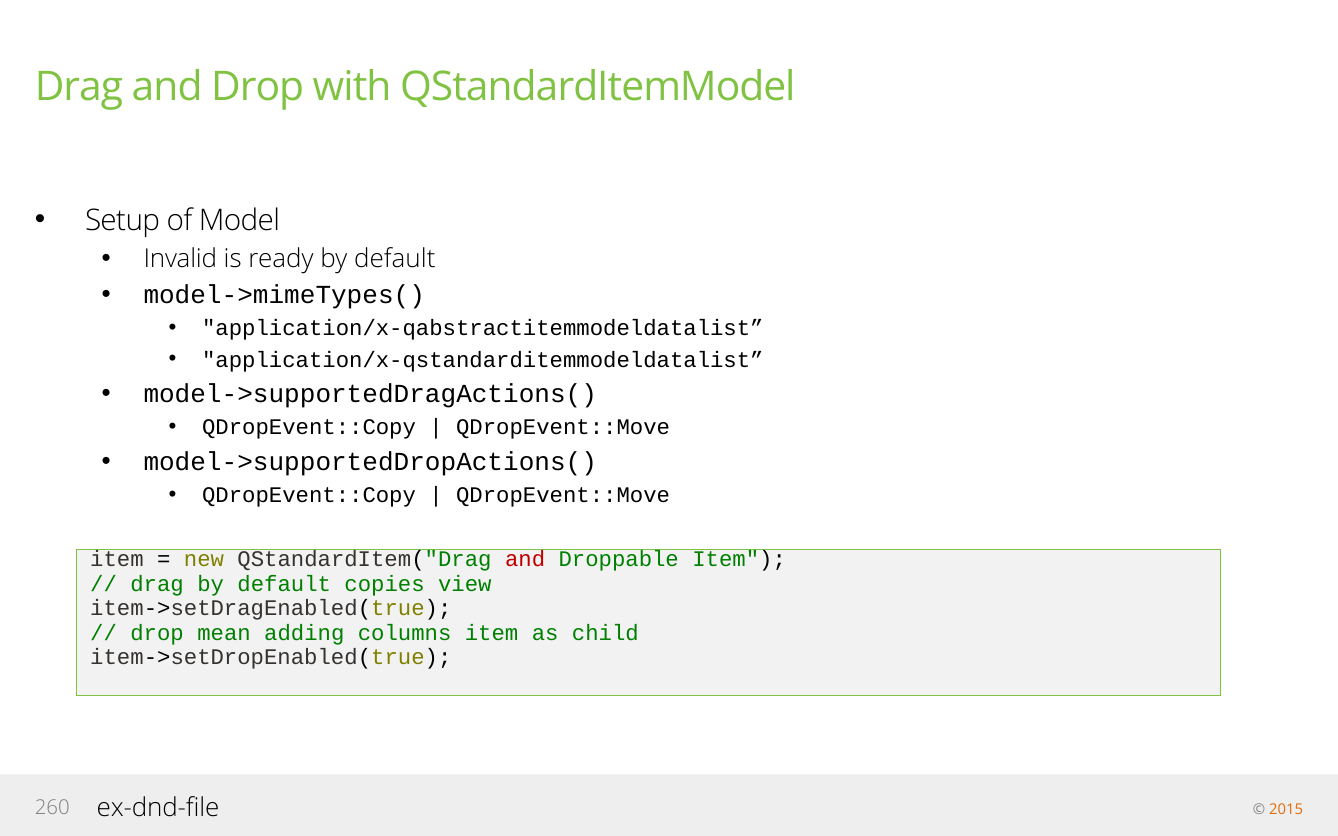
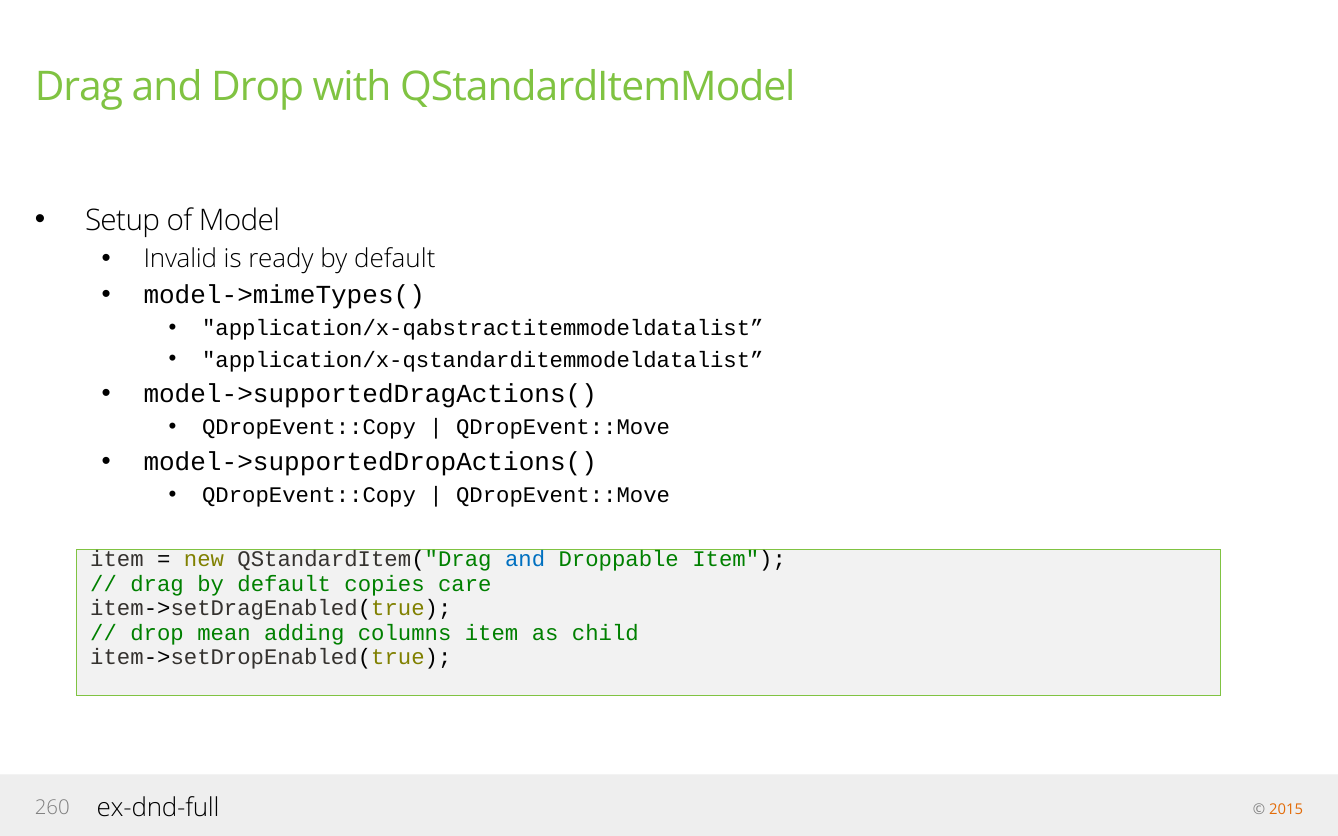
and colour: red -> blue (525, 559)
view: view -> care (465, 584)
ex-dnd-file: ex-dnd-file -> ex-dnd-full (158, 808)
